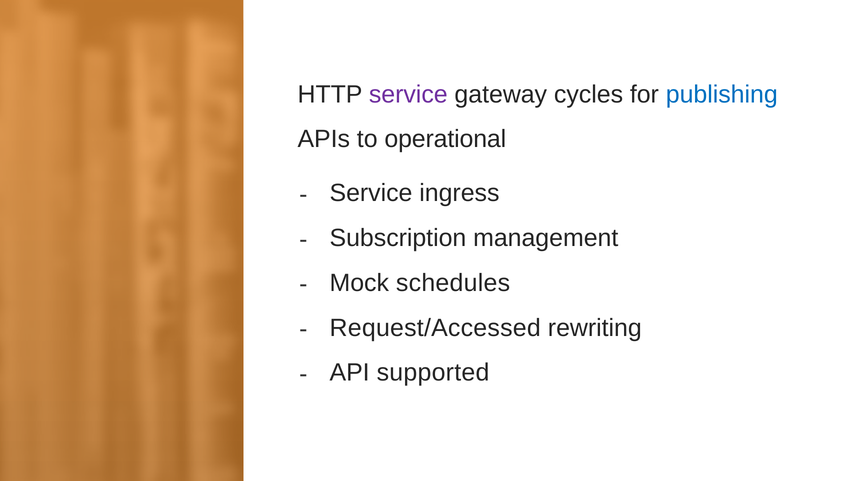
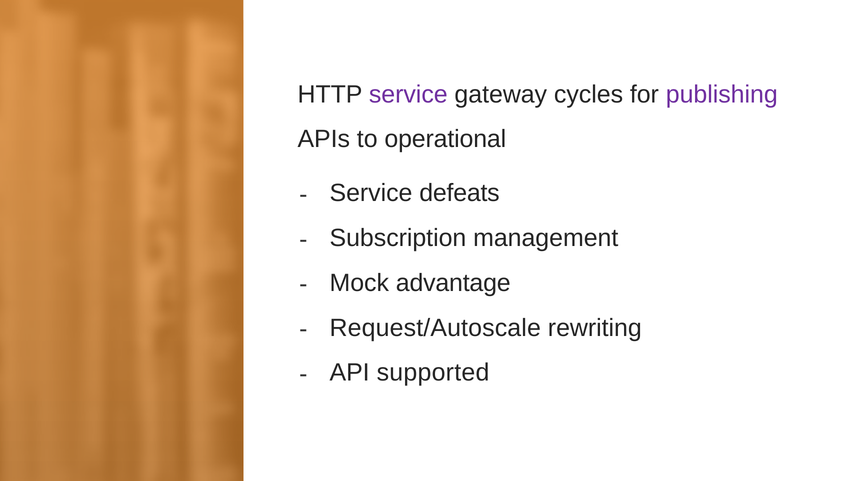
publishing colour: blue -> purple (722, 94)
ingress: ingress -> defeats (459, 193)
schedules: schedules -> advantage (453, 282)
Request/Accessed: Request/Accessed -> Request/Autoscale (435, 327)
